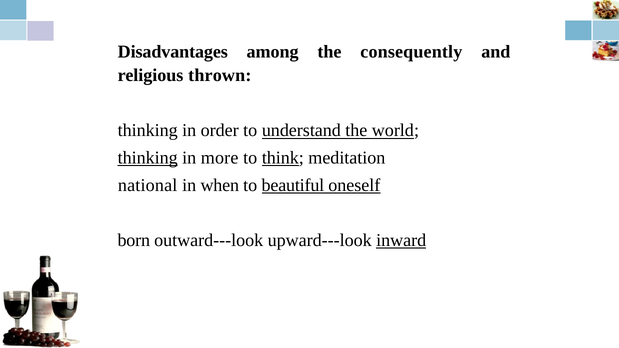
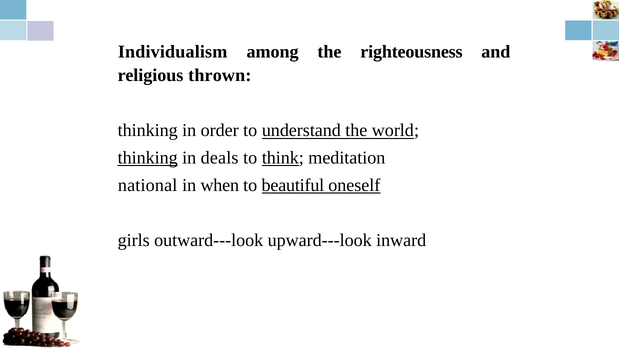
Disadvantages: Disadvantages -> Individualism (173, 52)
consequently: consequently -> righteousness (411, 52)
more: more -> deals (220, 158)
born: born -> girls (134, 240)
inward underline: present -> none (401, 240)
